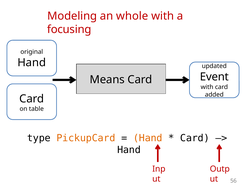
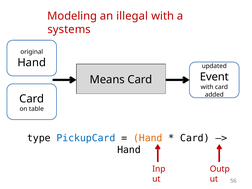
whole: whole -> illegal (132, 16)
focusing: focusing -> systems (69, 29)
PickupCard colour: orange -> blue (86, 138)
